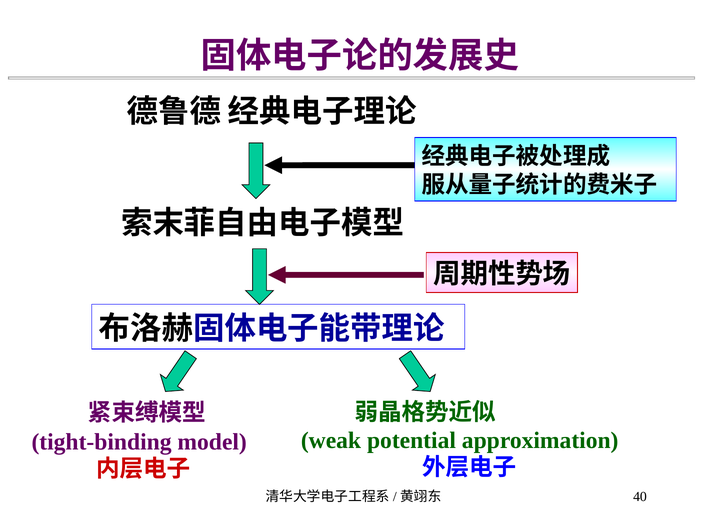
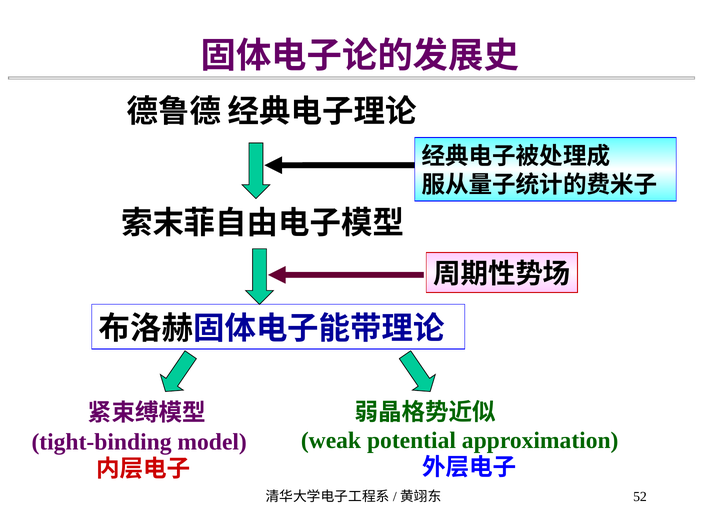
40: 40 -> 52 (640, 496)
